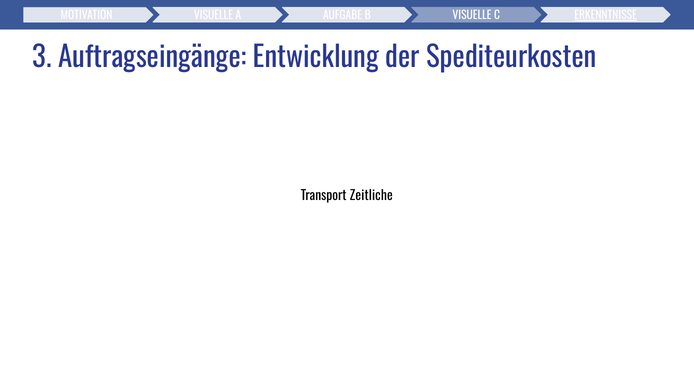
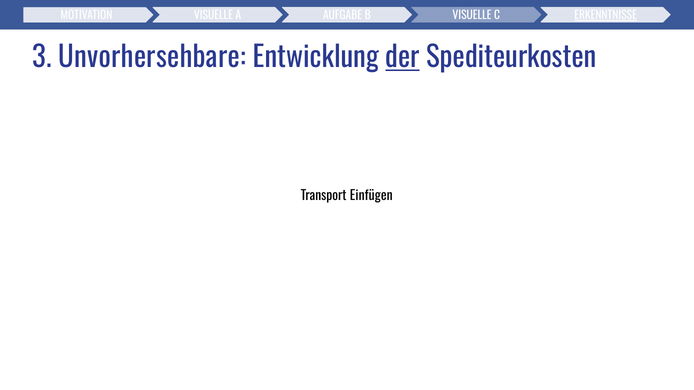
Auftragseingänge: Auftragseingänge -> Unvorhersehbare (152, 58)
der underline: none -> present (403, 58)
Zeitliche: Zeitliche -> Einfügen (371, 196)
